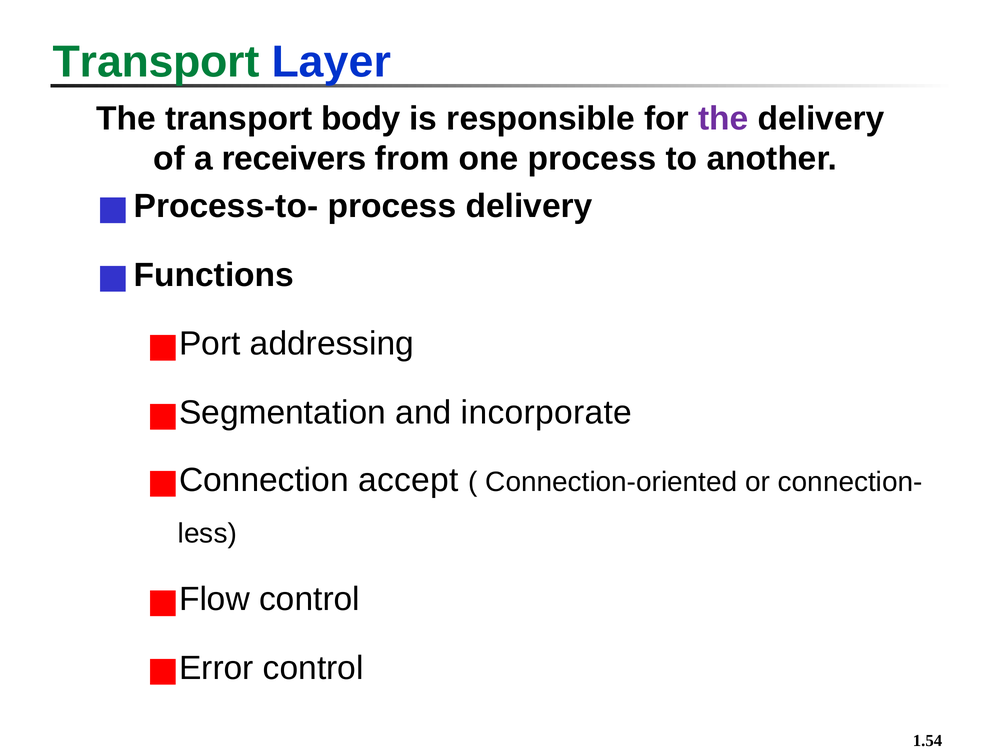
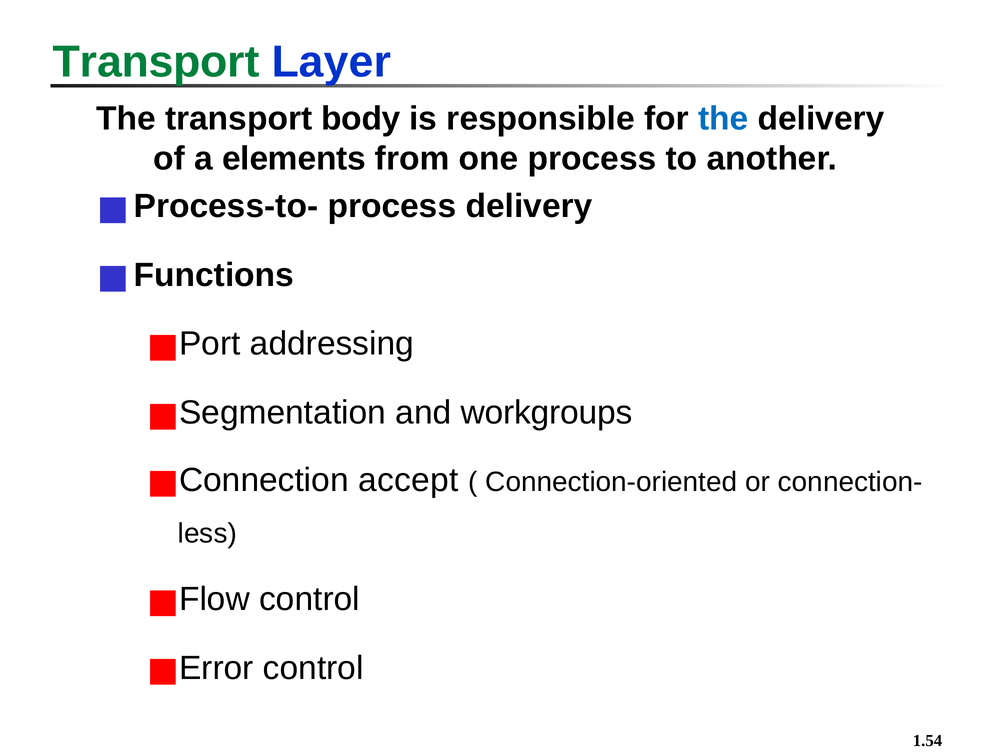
the colour: purple -> blue (723, 119)
receivers: receivers -> elements (294, 159)
incorporate: incorporate -> workgroups (547, 413)
